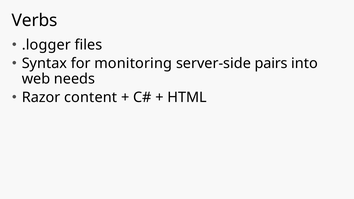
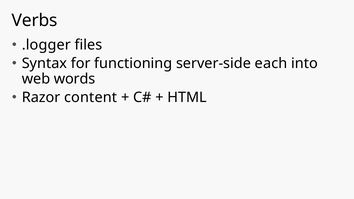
monitoring: monitoring -> functioning (133, 63)
pairs: pairs -> each (271, 63)
needs: needs -> words (75, 79)
